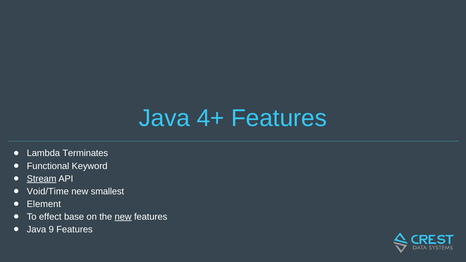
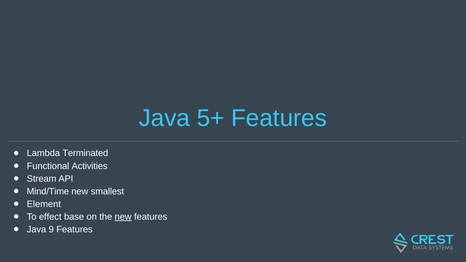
4+: 4+ -> 5+ (211, 118)
Terminates: Terminates -> Terminated (85, 153)
Keyword: Keyword -> Activities (90, 166)
Stream underline: present -> none (42, 179)
Void/Time: Void/Time -> Mind/Time (48, 191)
